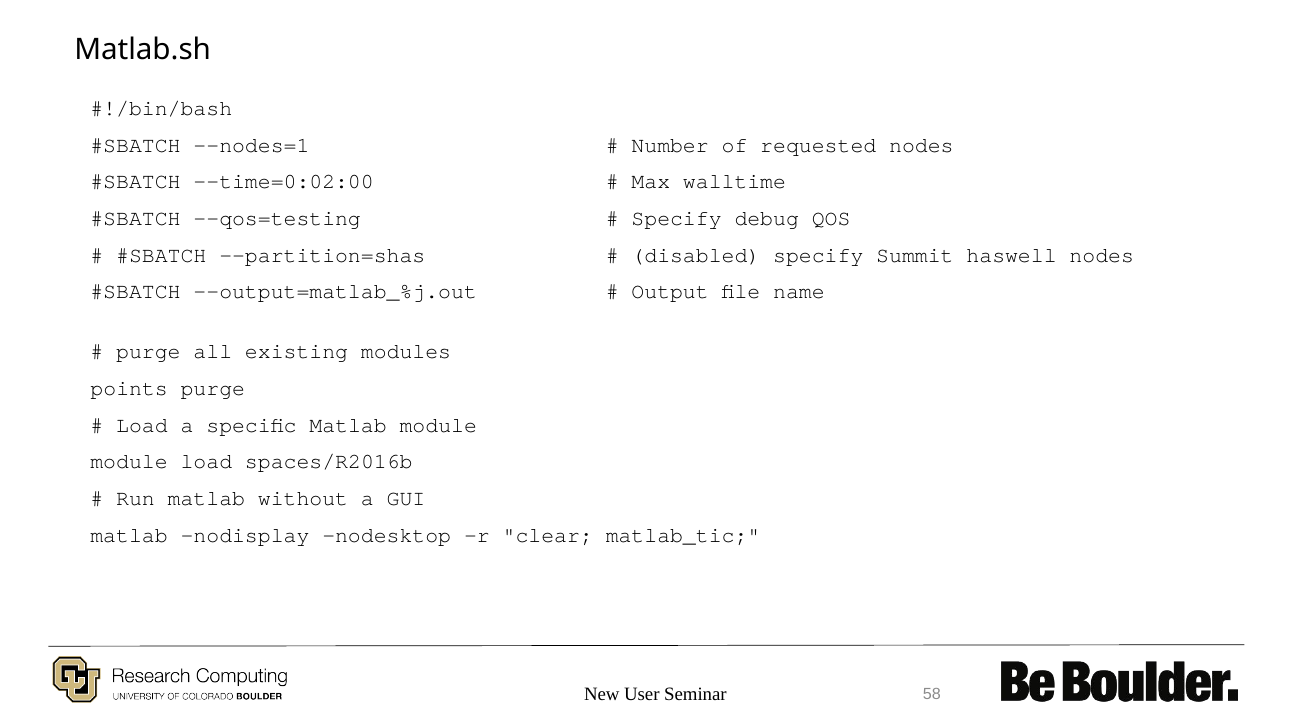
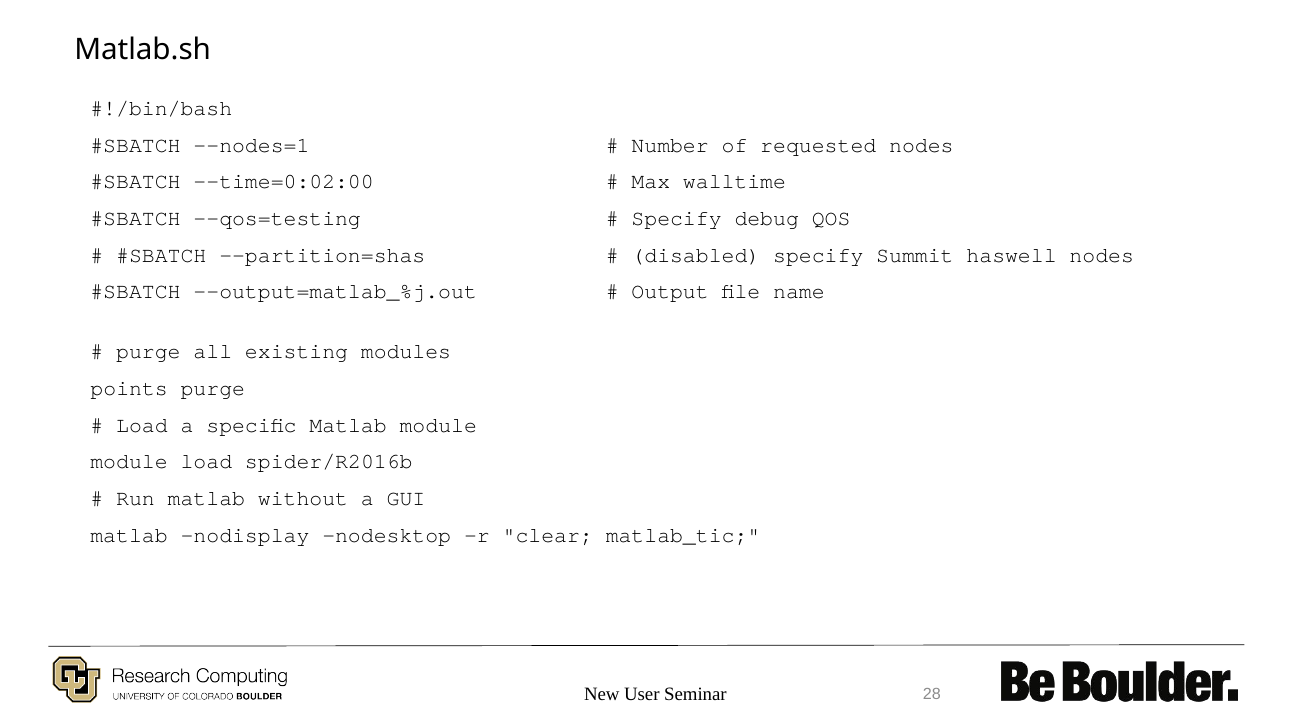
spaces/R2016b: spaces/R2016b -> spider/R2016b (329, 462)
58: 58 -> 28 (932, 695)
